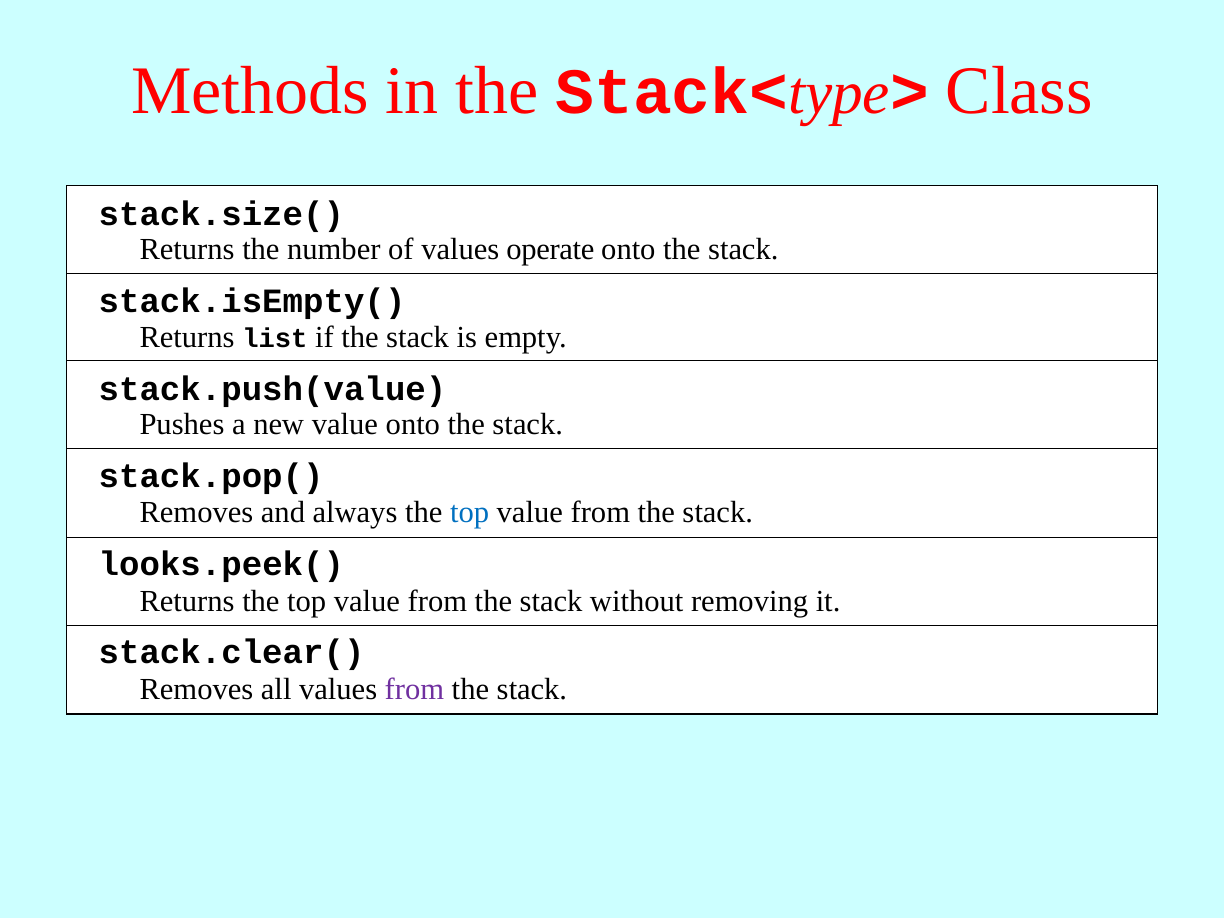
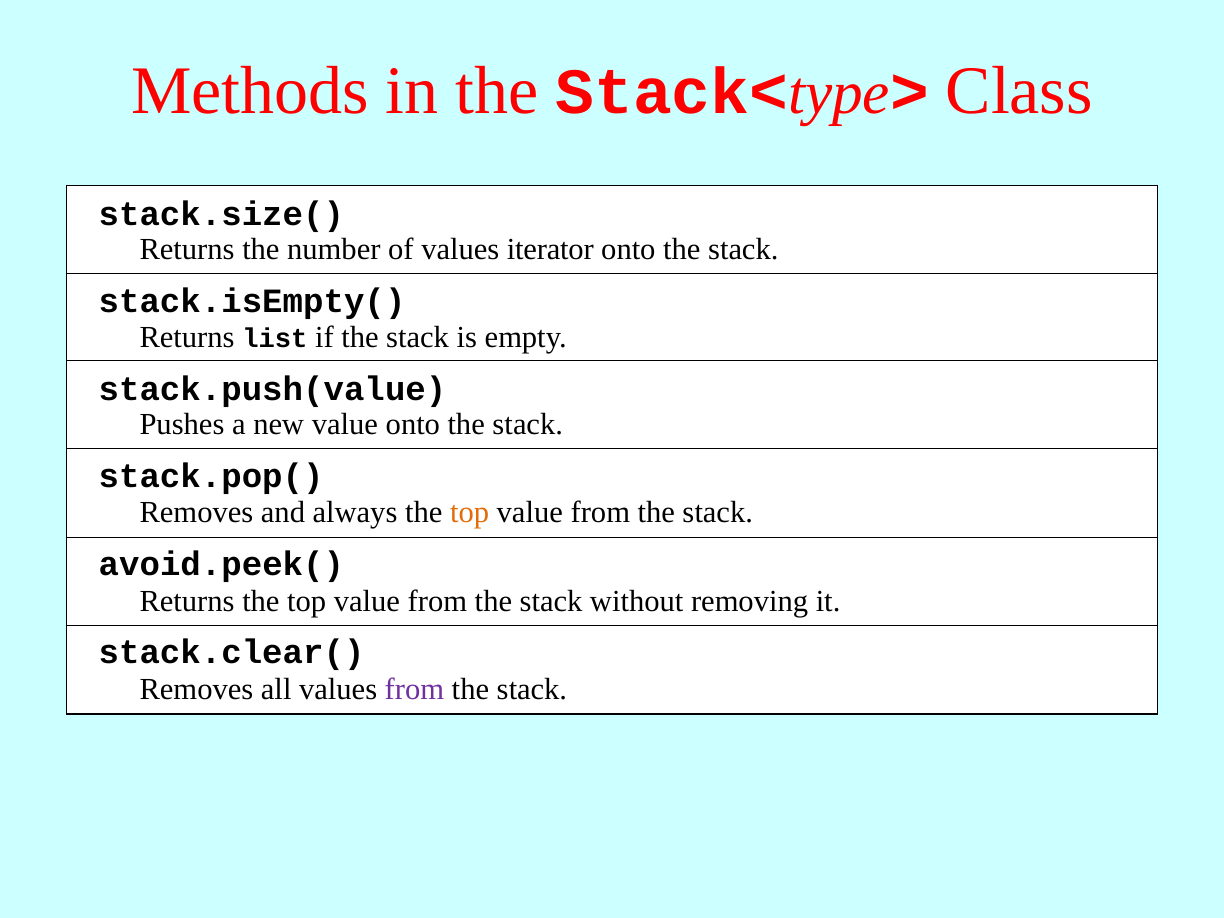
operate: operate -> iterator (550, 249)
top colour: blue -> orange (470, 513)
looks.peek(: looks.peek( -> avoid.peek( (221, 564)
